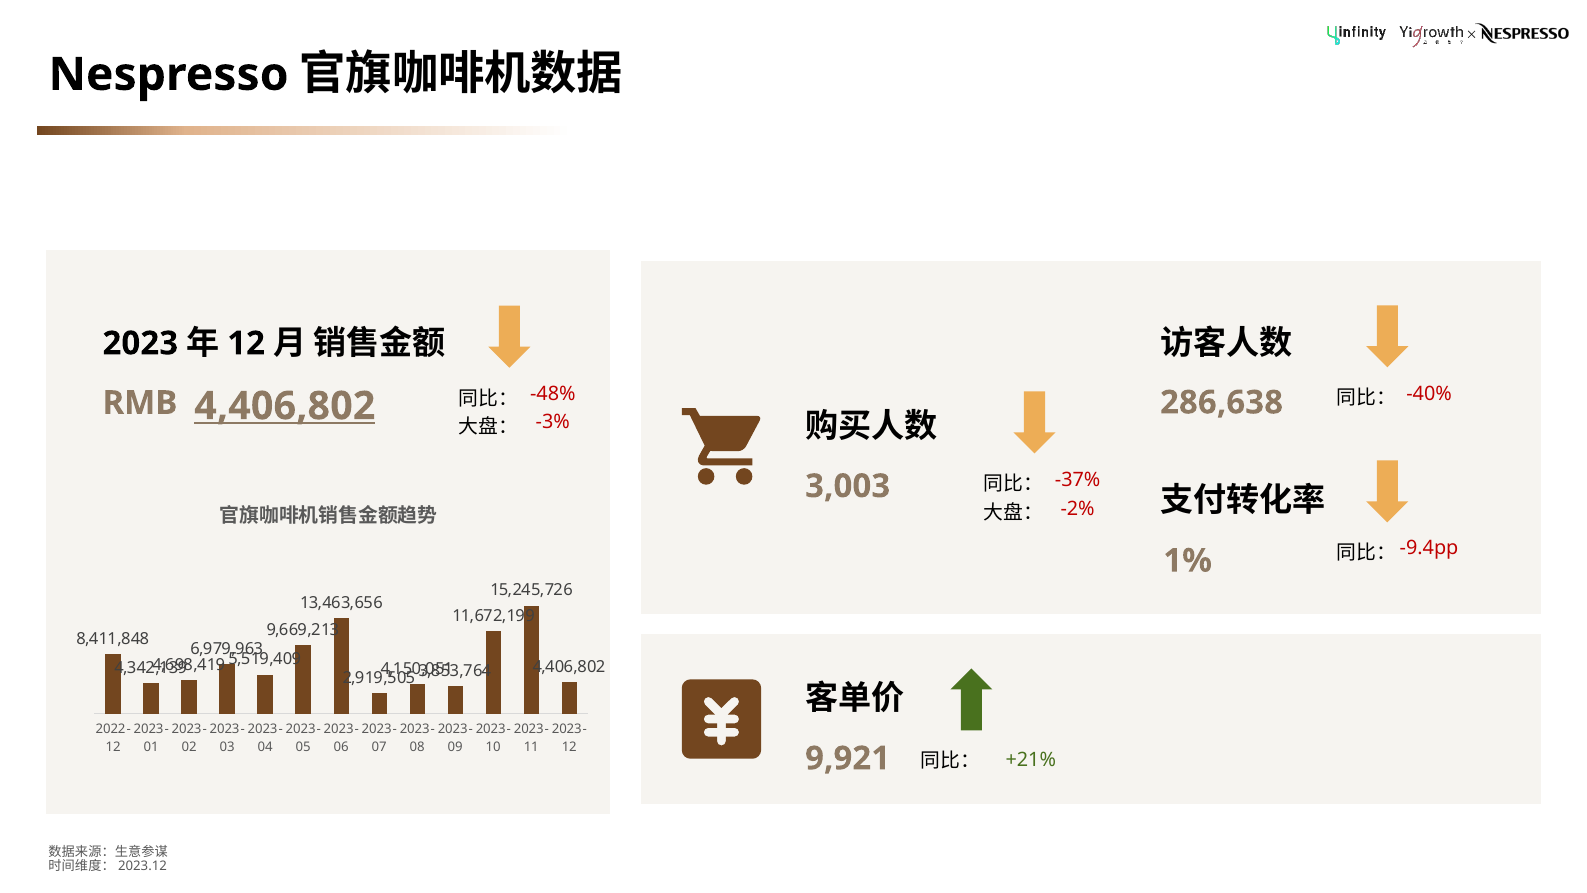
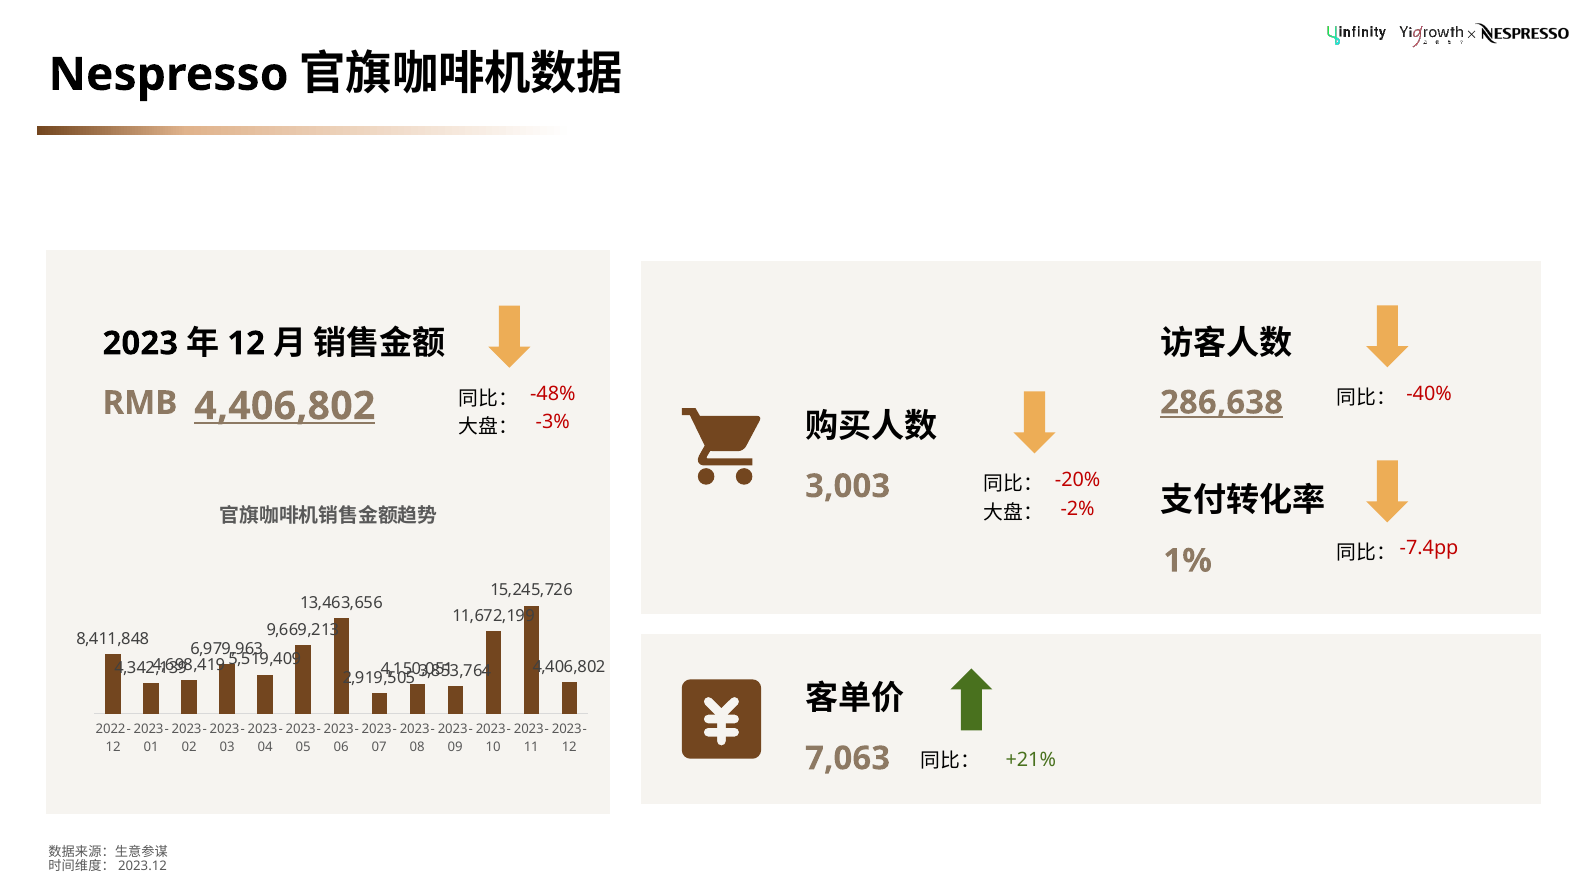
286,638 underline: none -> present (1222, 402)
-37%: -37% -> -20% (1078, 480)
-9.4pp: -9.4pp -> -7.4pp (1429, 548)
9,921: 9,921 -> 7,063 (848, 758)
